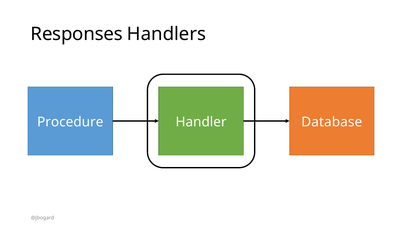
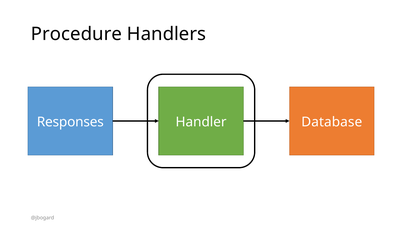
Responses: Responses -> Procedure (77, 34)
Procedure: Procedure -> Responses (70, 122)
